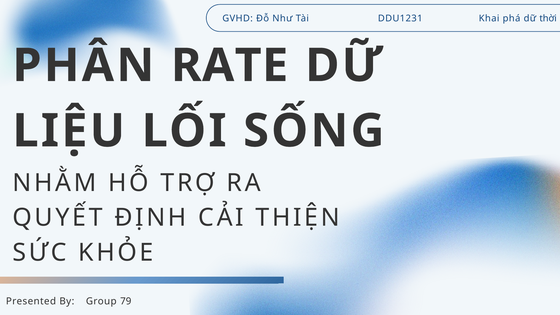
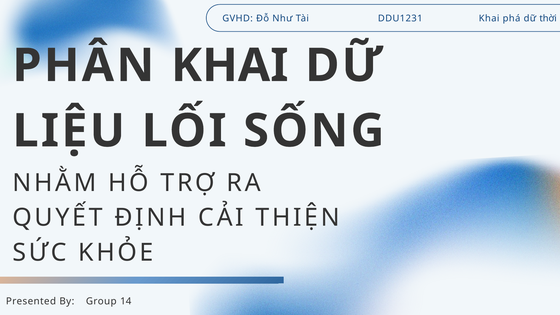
PHÂN RATE: RATE -> KHAI (230, 66)
79: 79 -> 14 (126, 301)
